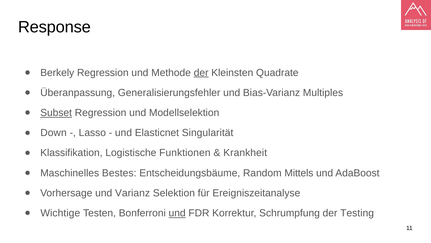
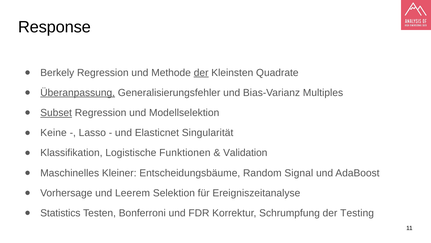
Überanpassung underline: none -> present (78, 93)
Down: Down -> Keine (54, 133)
Krankheit: Krankheit -> Validation (245, 153)
Bestes: Bestes -> Kleiner (119, 173)
Mittels: Mittels -> Signal (299, 173)
Varianz: Varianz -> Leerem (133, 193)
Wichtige: Wichtige -> Statistics (60, 213)
und underline: present -> none (177, 213)
